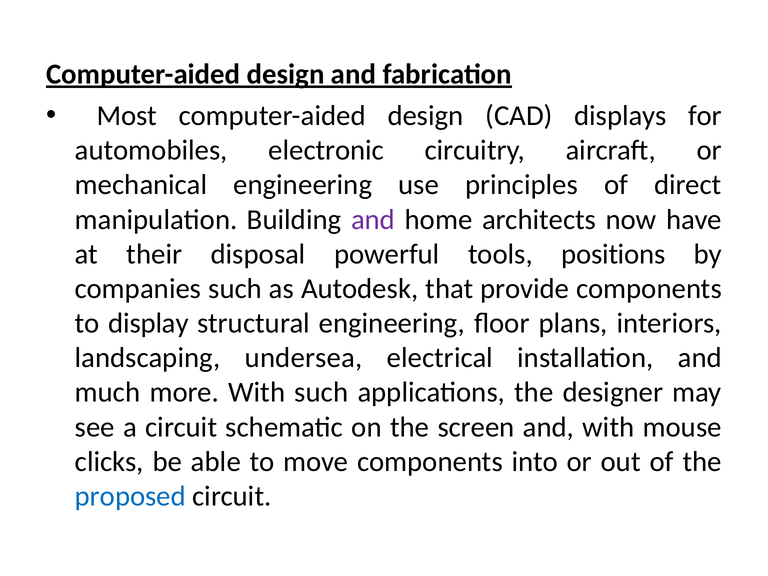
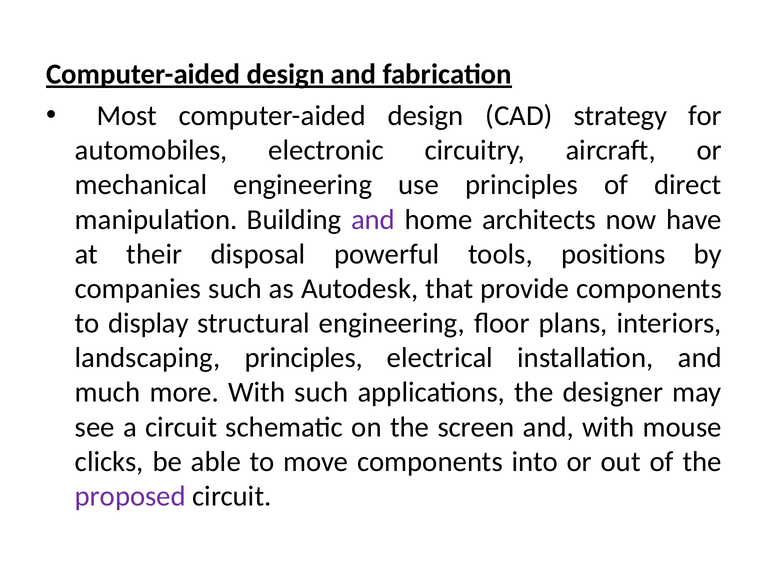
displays: displays -> strategy (621, 116)
landscaping undersea: undersea -> principles (304, 358)
proposed colour: blue -> purple (130, 496)
